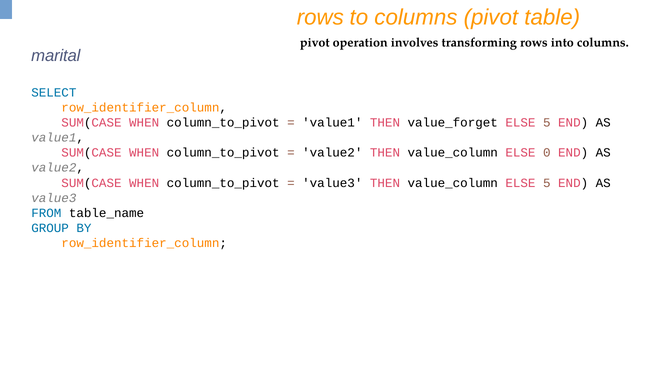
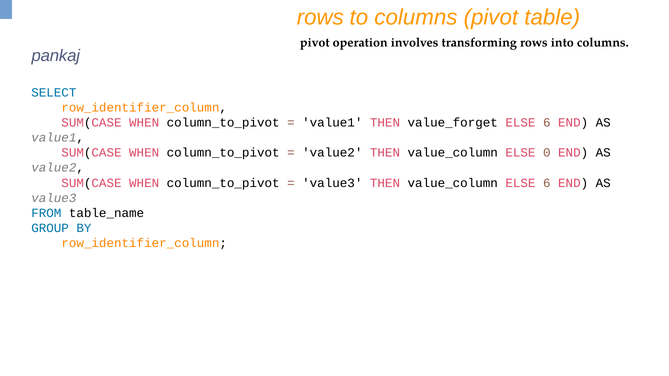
marital: marital -> pankaj (56, 56)
5: 5 -> 6 (547, 123)
value_column ELSE 5: 5 -> 6 (547, 183)
